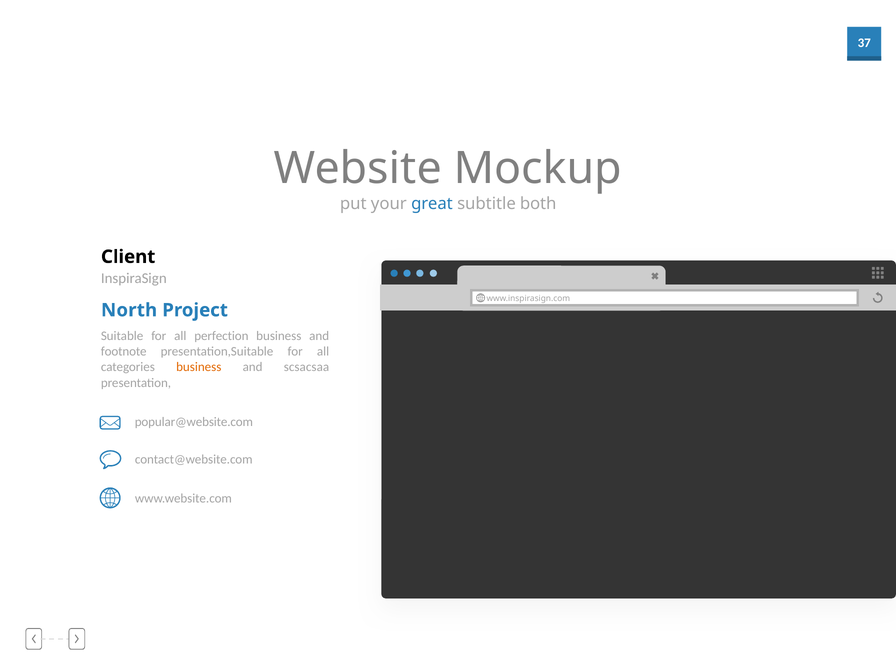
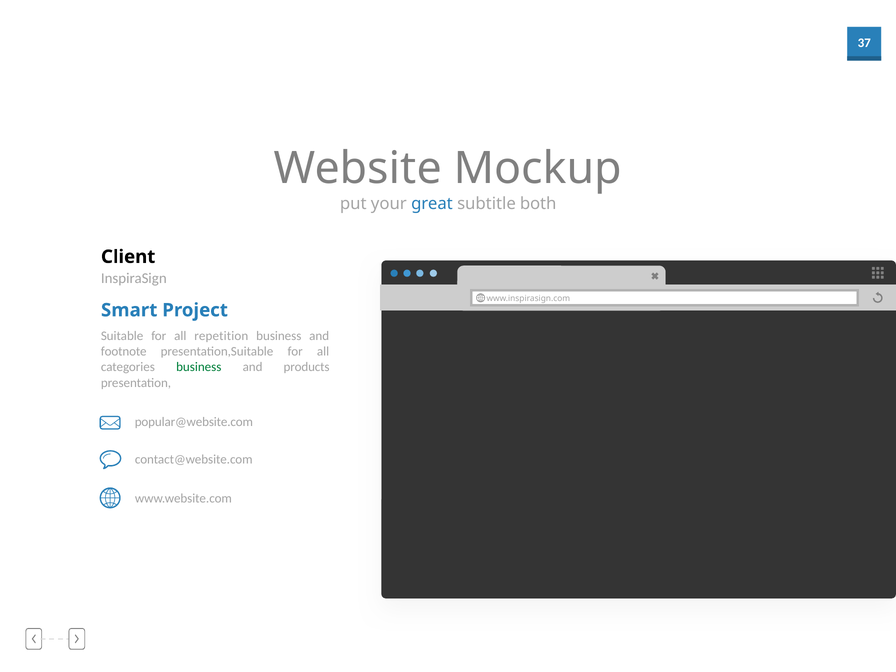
North: North -> Smart (129, 310)
perfection: perfection -> repetition (221, 336)
business colour: orange -> green (199, 367)
scsacsaa: scsacsaa -> products (307, 367)
